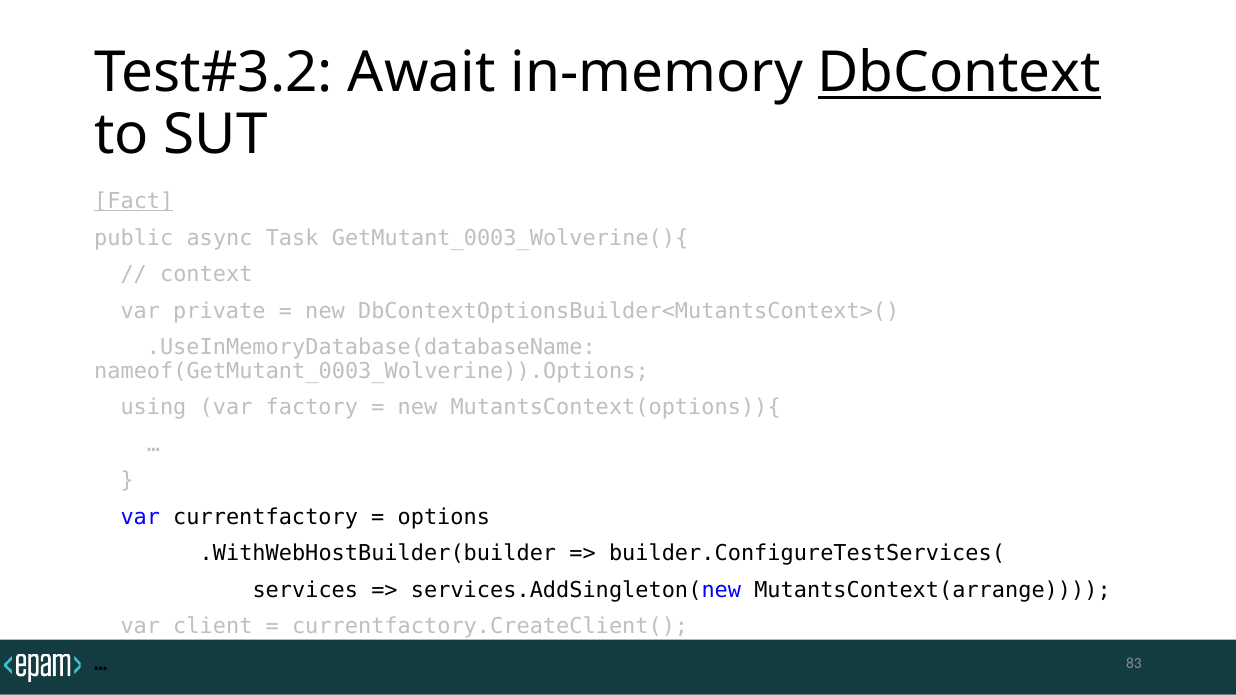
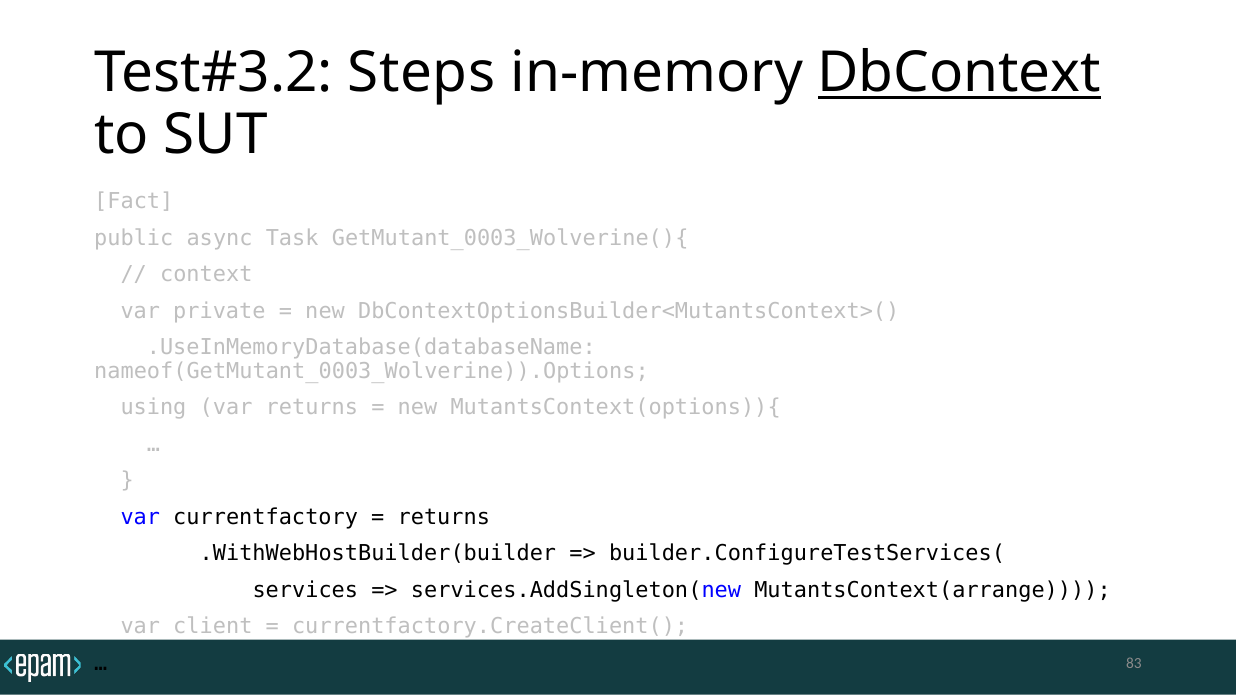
Await: Await -> Steps (422, 73)
Fact underline: present -> none (134, 201)
var factory: factory -> returns (312, 408)
options: options -> returns (444, 517)
